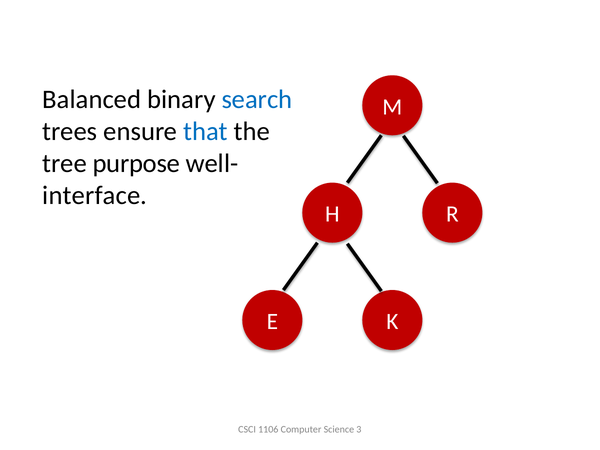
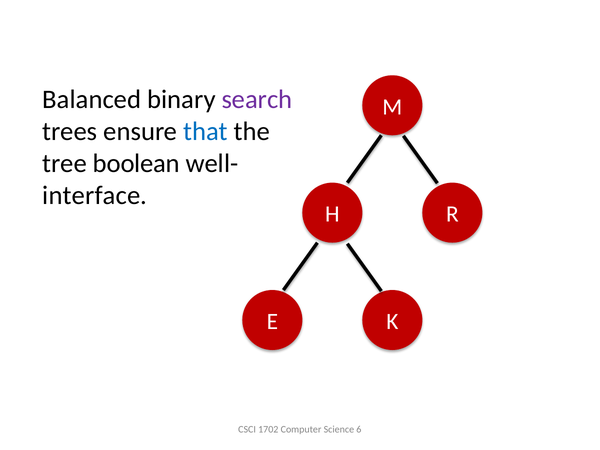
search colour: blue -> purple (257, 99)
purpose: purpose -> boolean (136, 163)
1106: 1106 -> 1702 (268, 430)
3: 3 -> 6 (359, 430)
